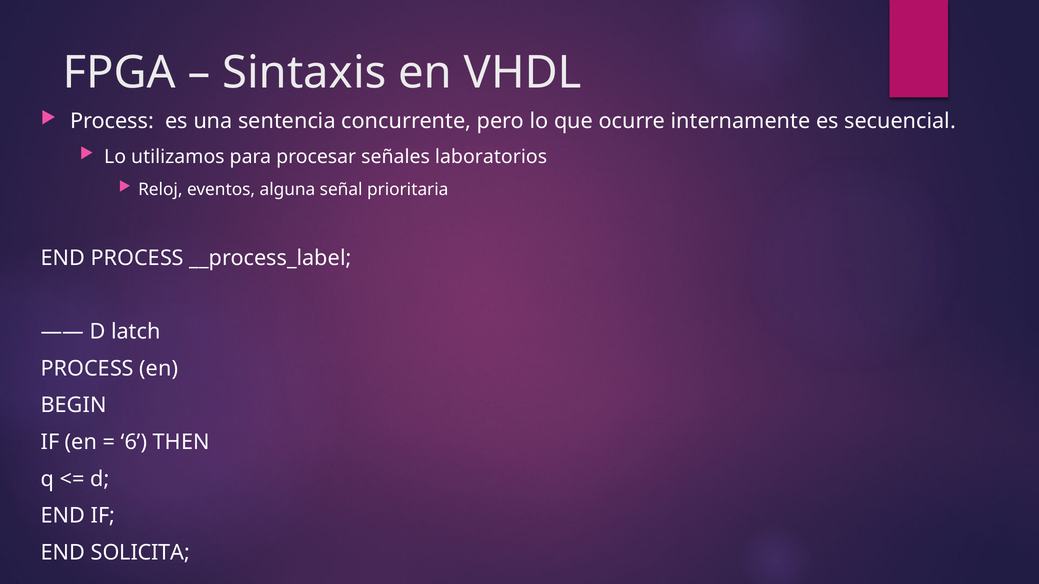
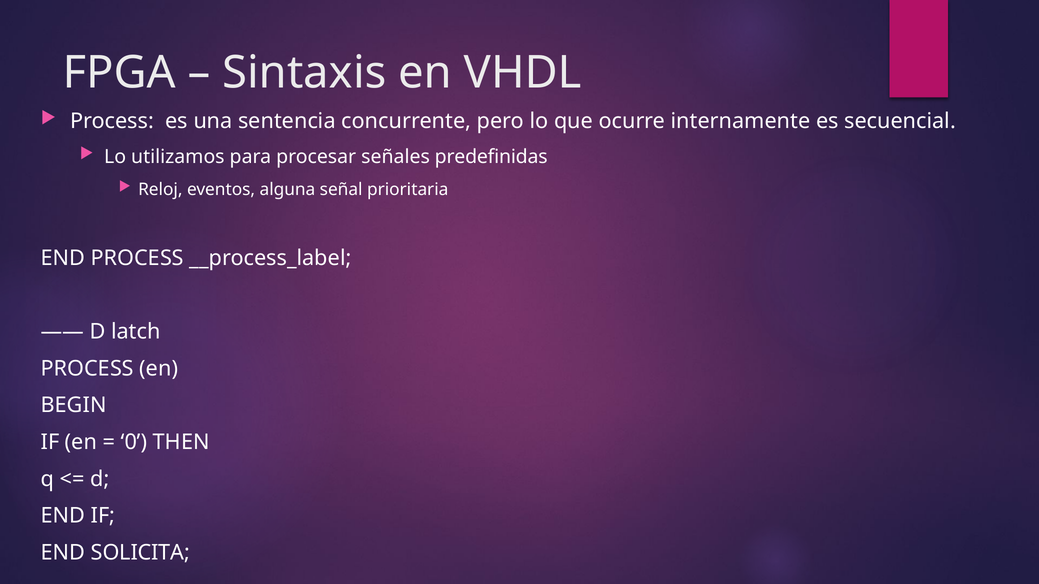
laboratorios: laboratorios -> predefinidas (491, 157)
6: 6 -> 0 (134, 442)
